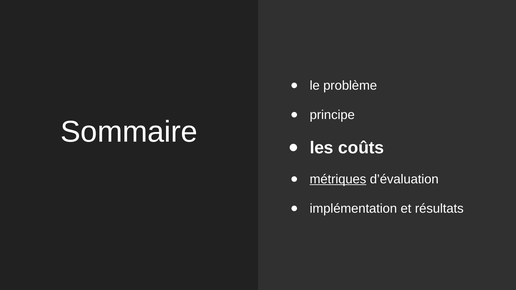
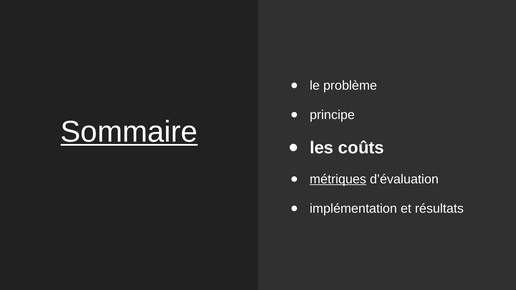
Sommaire underline: none -> present (129, 132)
